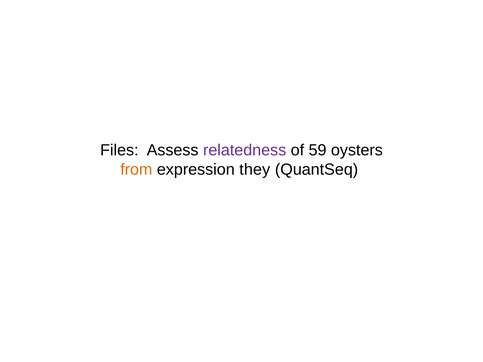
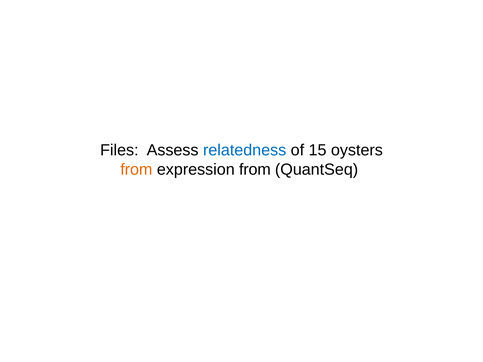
relatedness colour: purple -> blue (245, 150)
59: 59 -> 15 (318, 150)
expression they: they -> from (255, 170)
